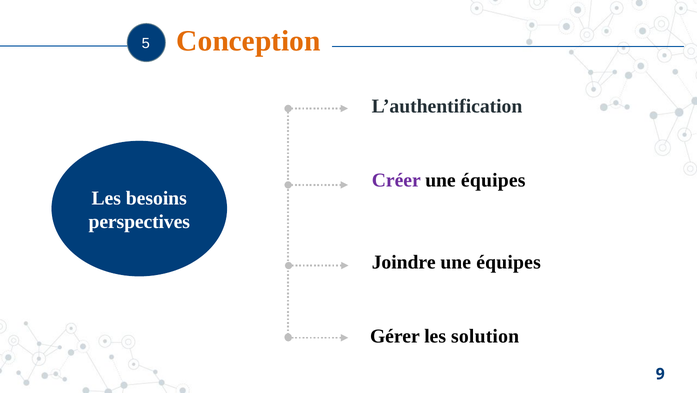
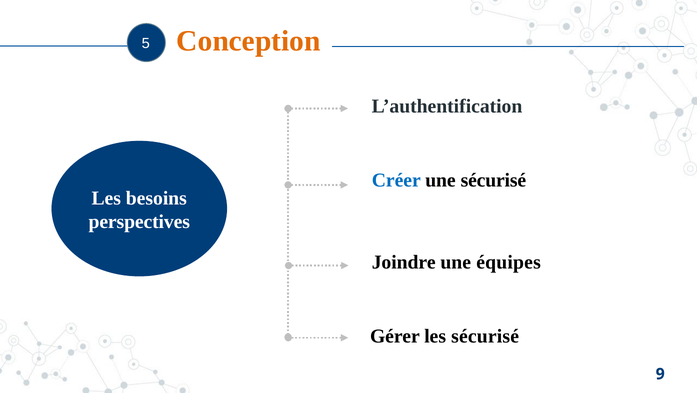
Créer colour: purple -> blue (396, 180)
équipes: équipes -> sécurisé (493, 180)
les solution: solution -> sécurisé (485, 337)
